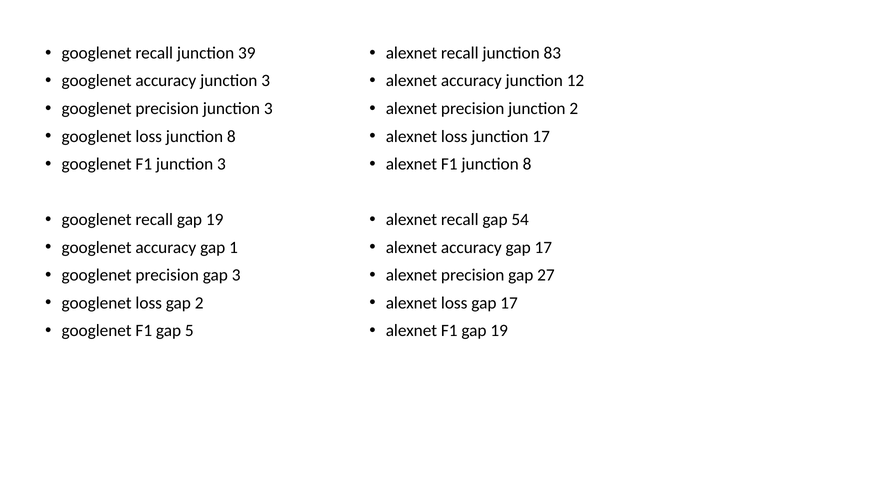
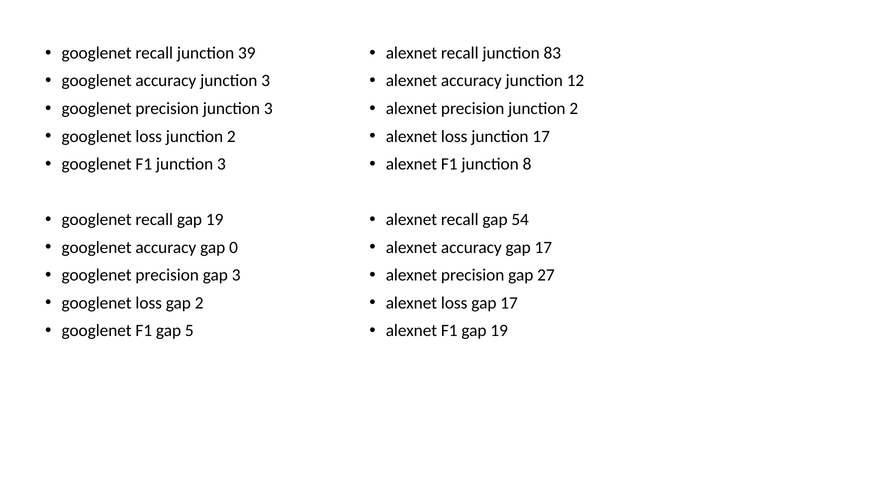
loss junction 8: 8 -> 2 (231, 136)
1: 1 -> 0 (234, 247)
